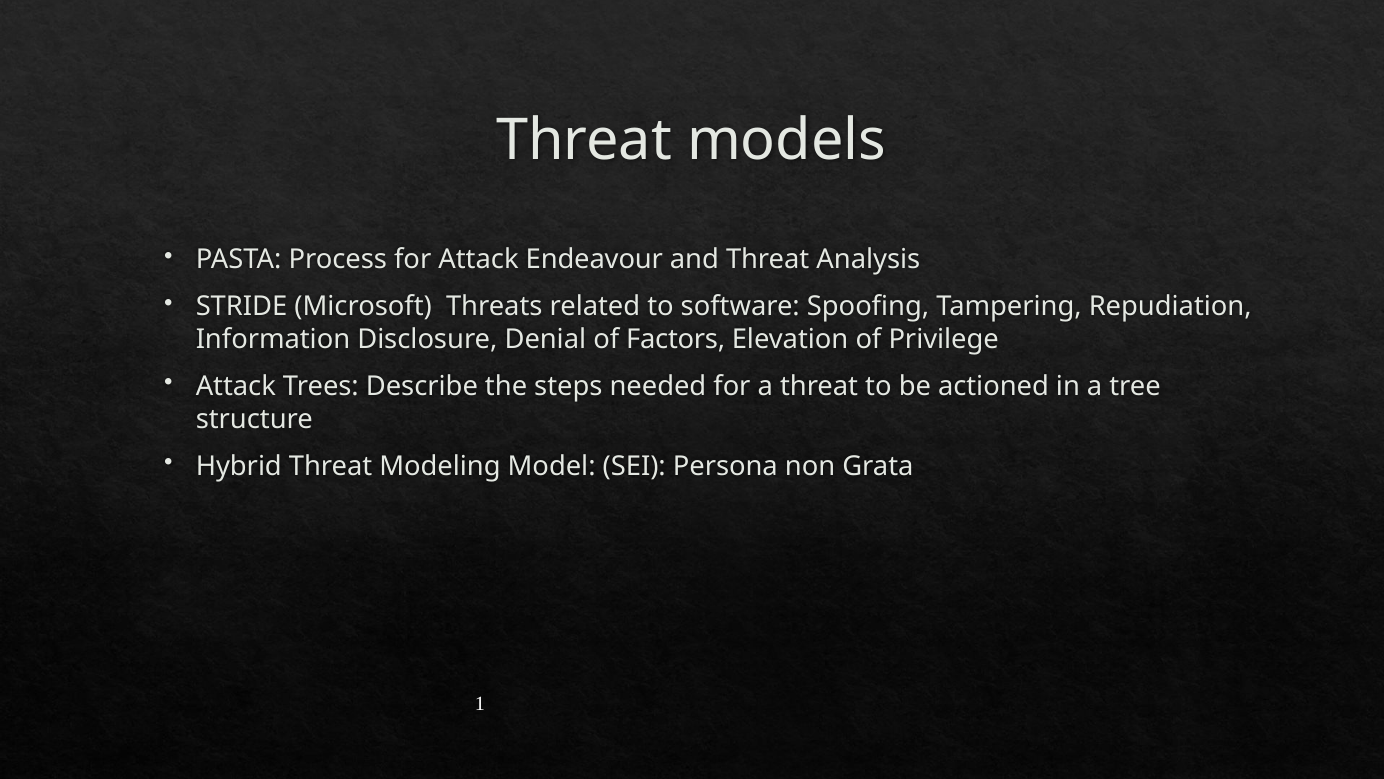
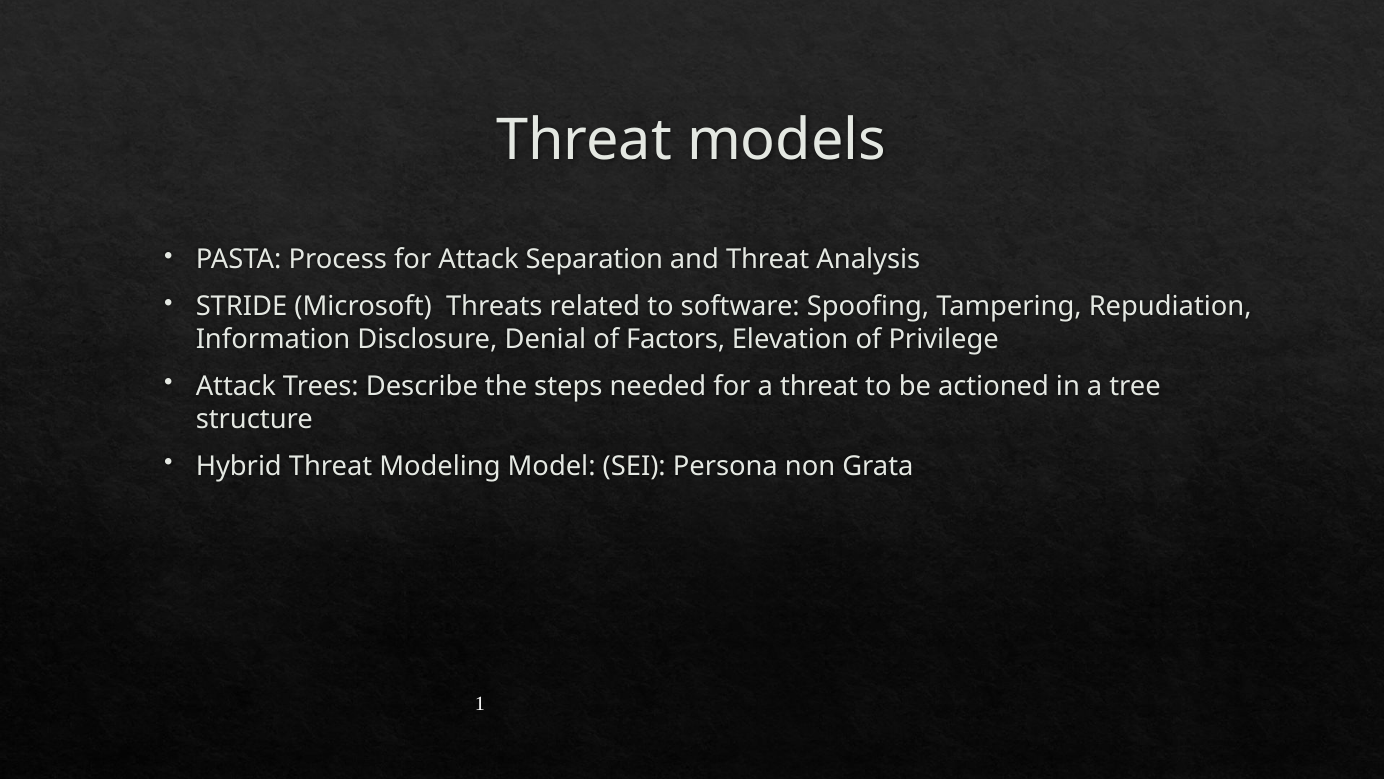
Endeavour: Endeavour -> Separation (594, 259)
